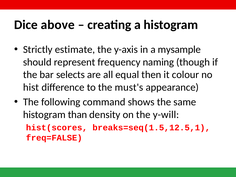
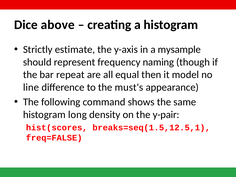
selects: selects -> repeat (70, 75)
colour: colour -> model (185, 75)
hist: hist -> line (31, 87)
than: than -> long (77, 115)
y-will: y-will -> y-pair (166, 115)
